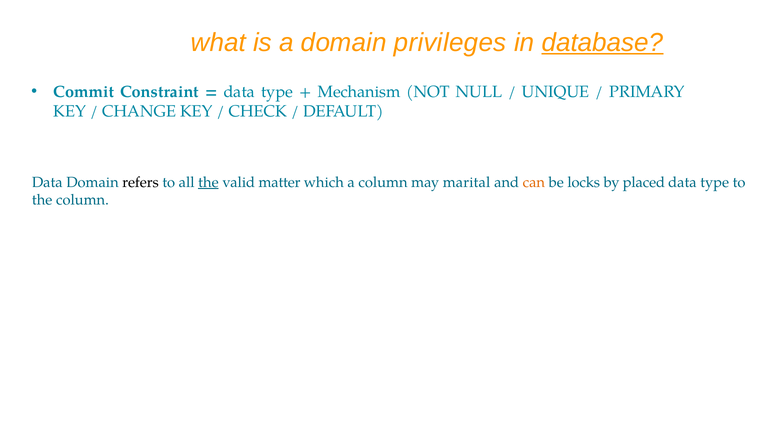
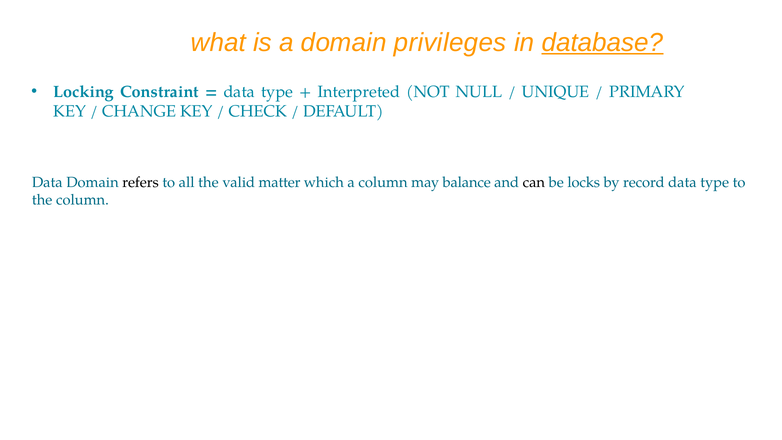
Commit: Commit -> Locking (84, 92)
Mechanism: Mechanism -> Interpreted (359, 92)
the underline: present -> none (208, 182)
marital: marital -> balance (467, 182)
can colour: orange -> black (534, 182)
placed: placed -> record (644, 182)
